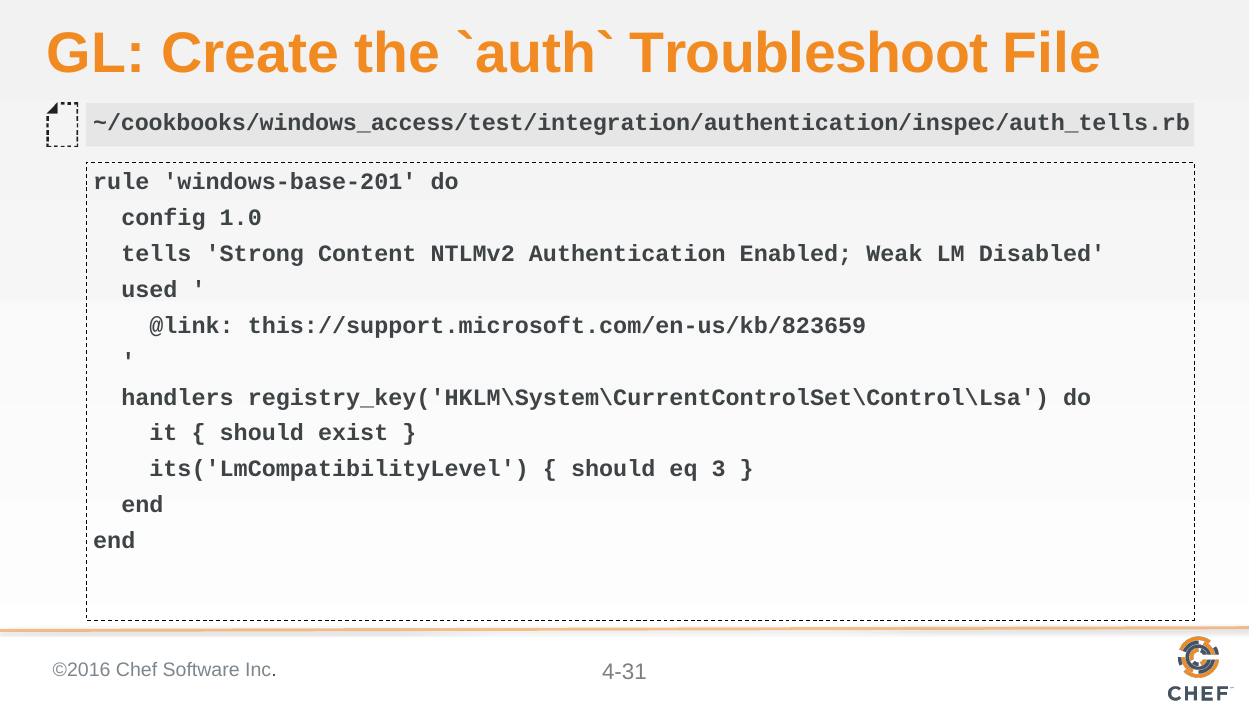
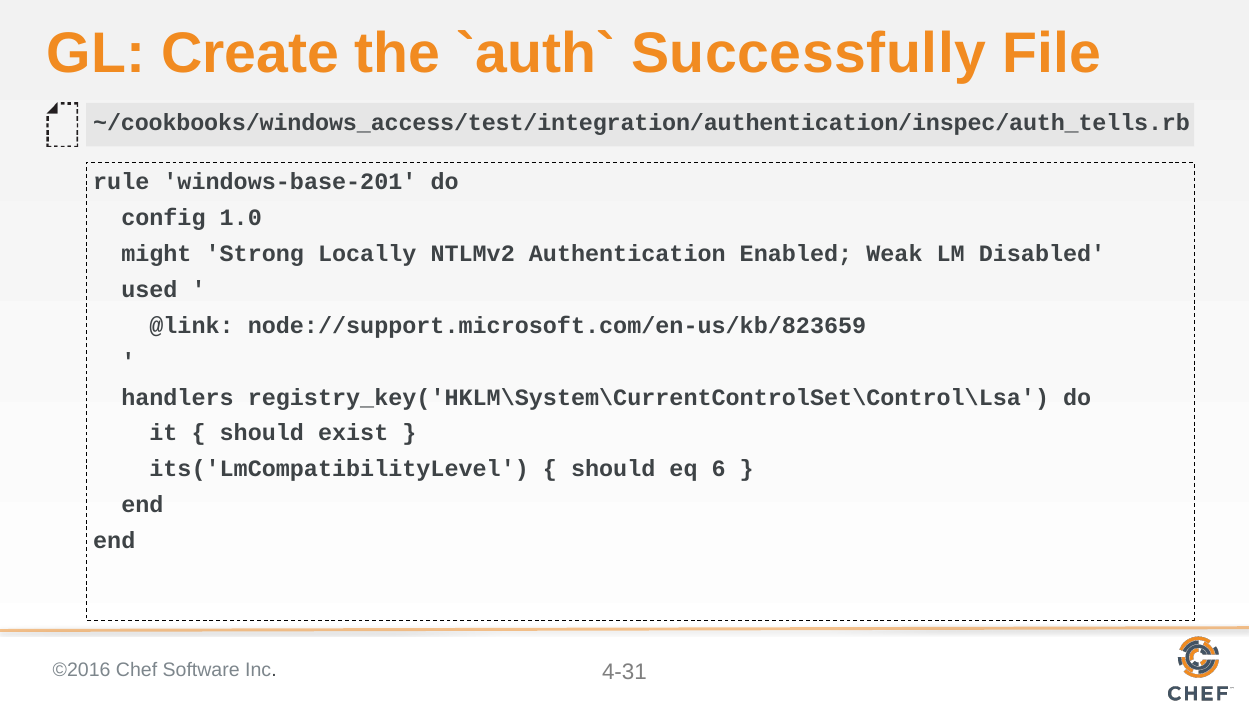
Troubleshoot: Troubleshoot -> Successfully (809, 54)
tells: tells -> might (156, 253)
Content: Content -> Locally (367, 253)
this://support.microsoft.com/en-us/kb/823659: this://support.microsoft.com/en-us/kb/823659 -> node://support.microsoft.com/en-us/kb/823659 (557, 325)
3: 3 -> 6 (719, 469)
